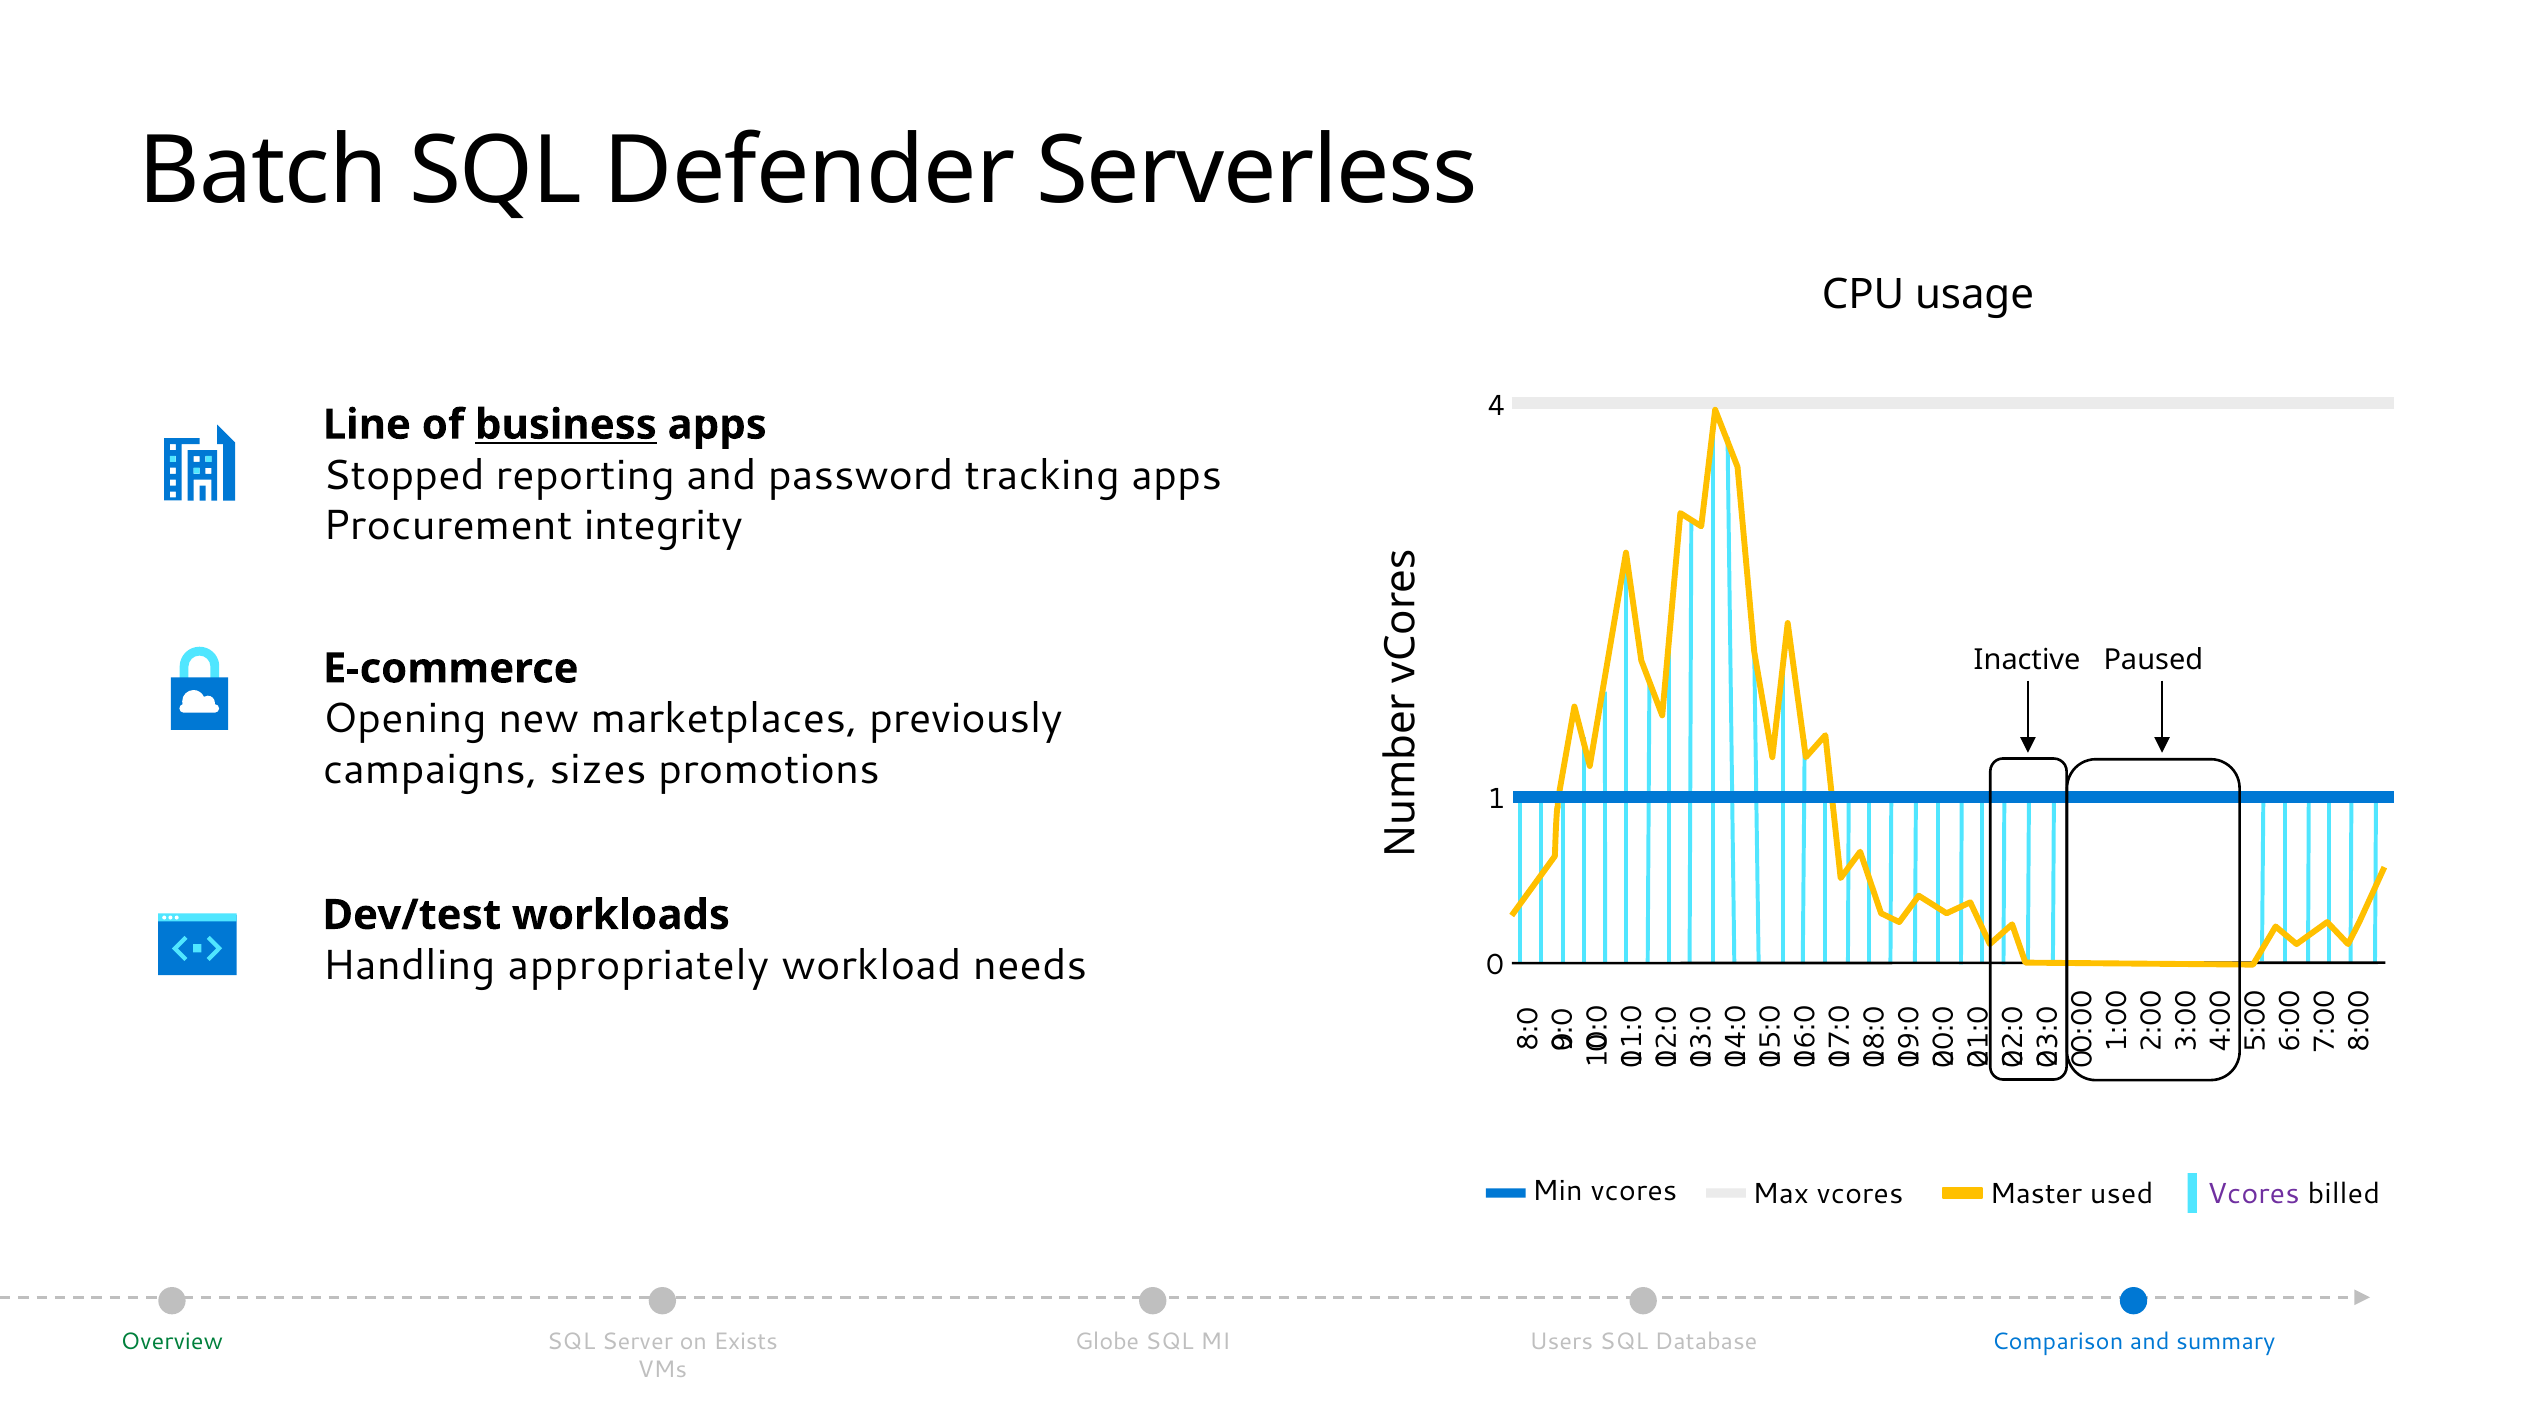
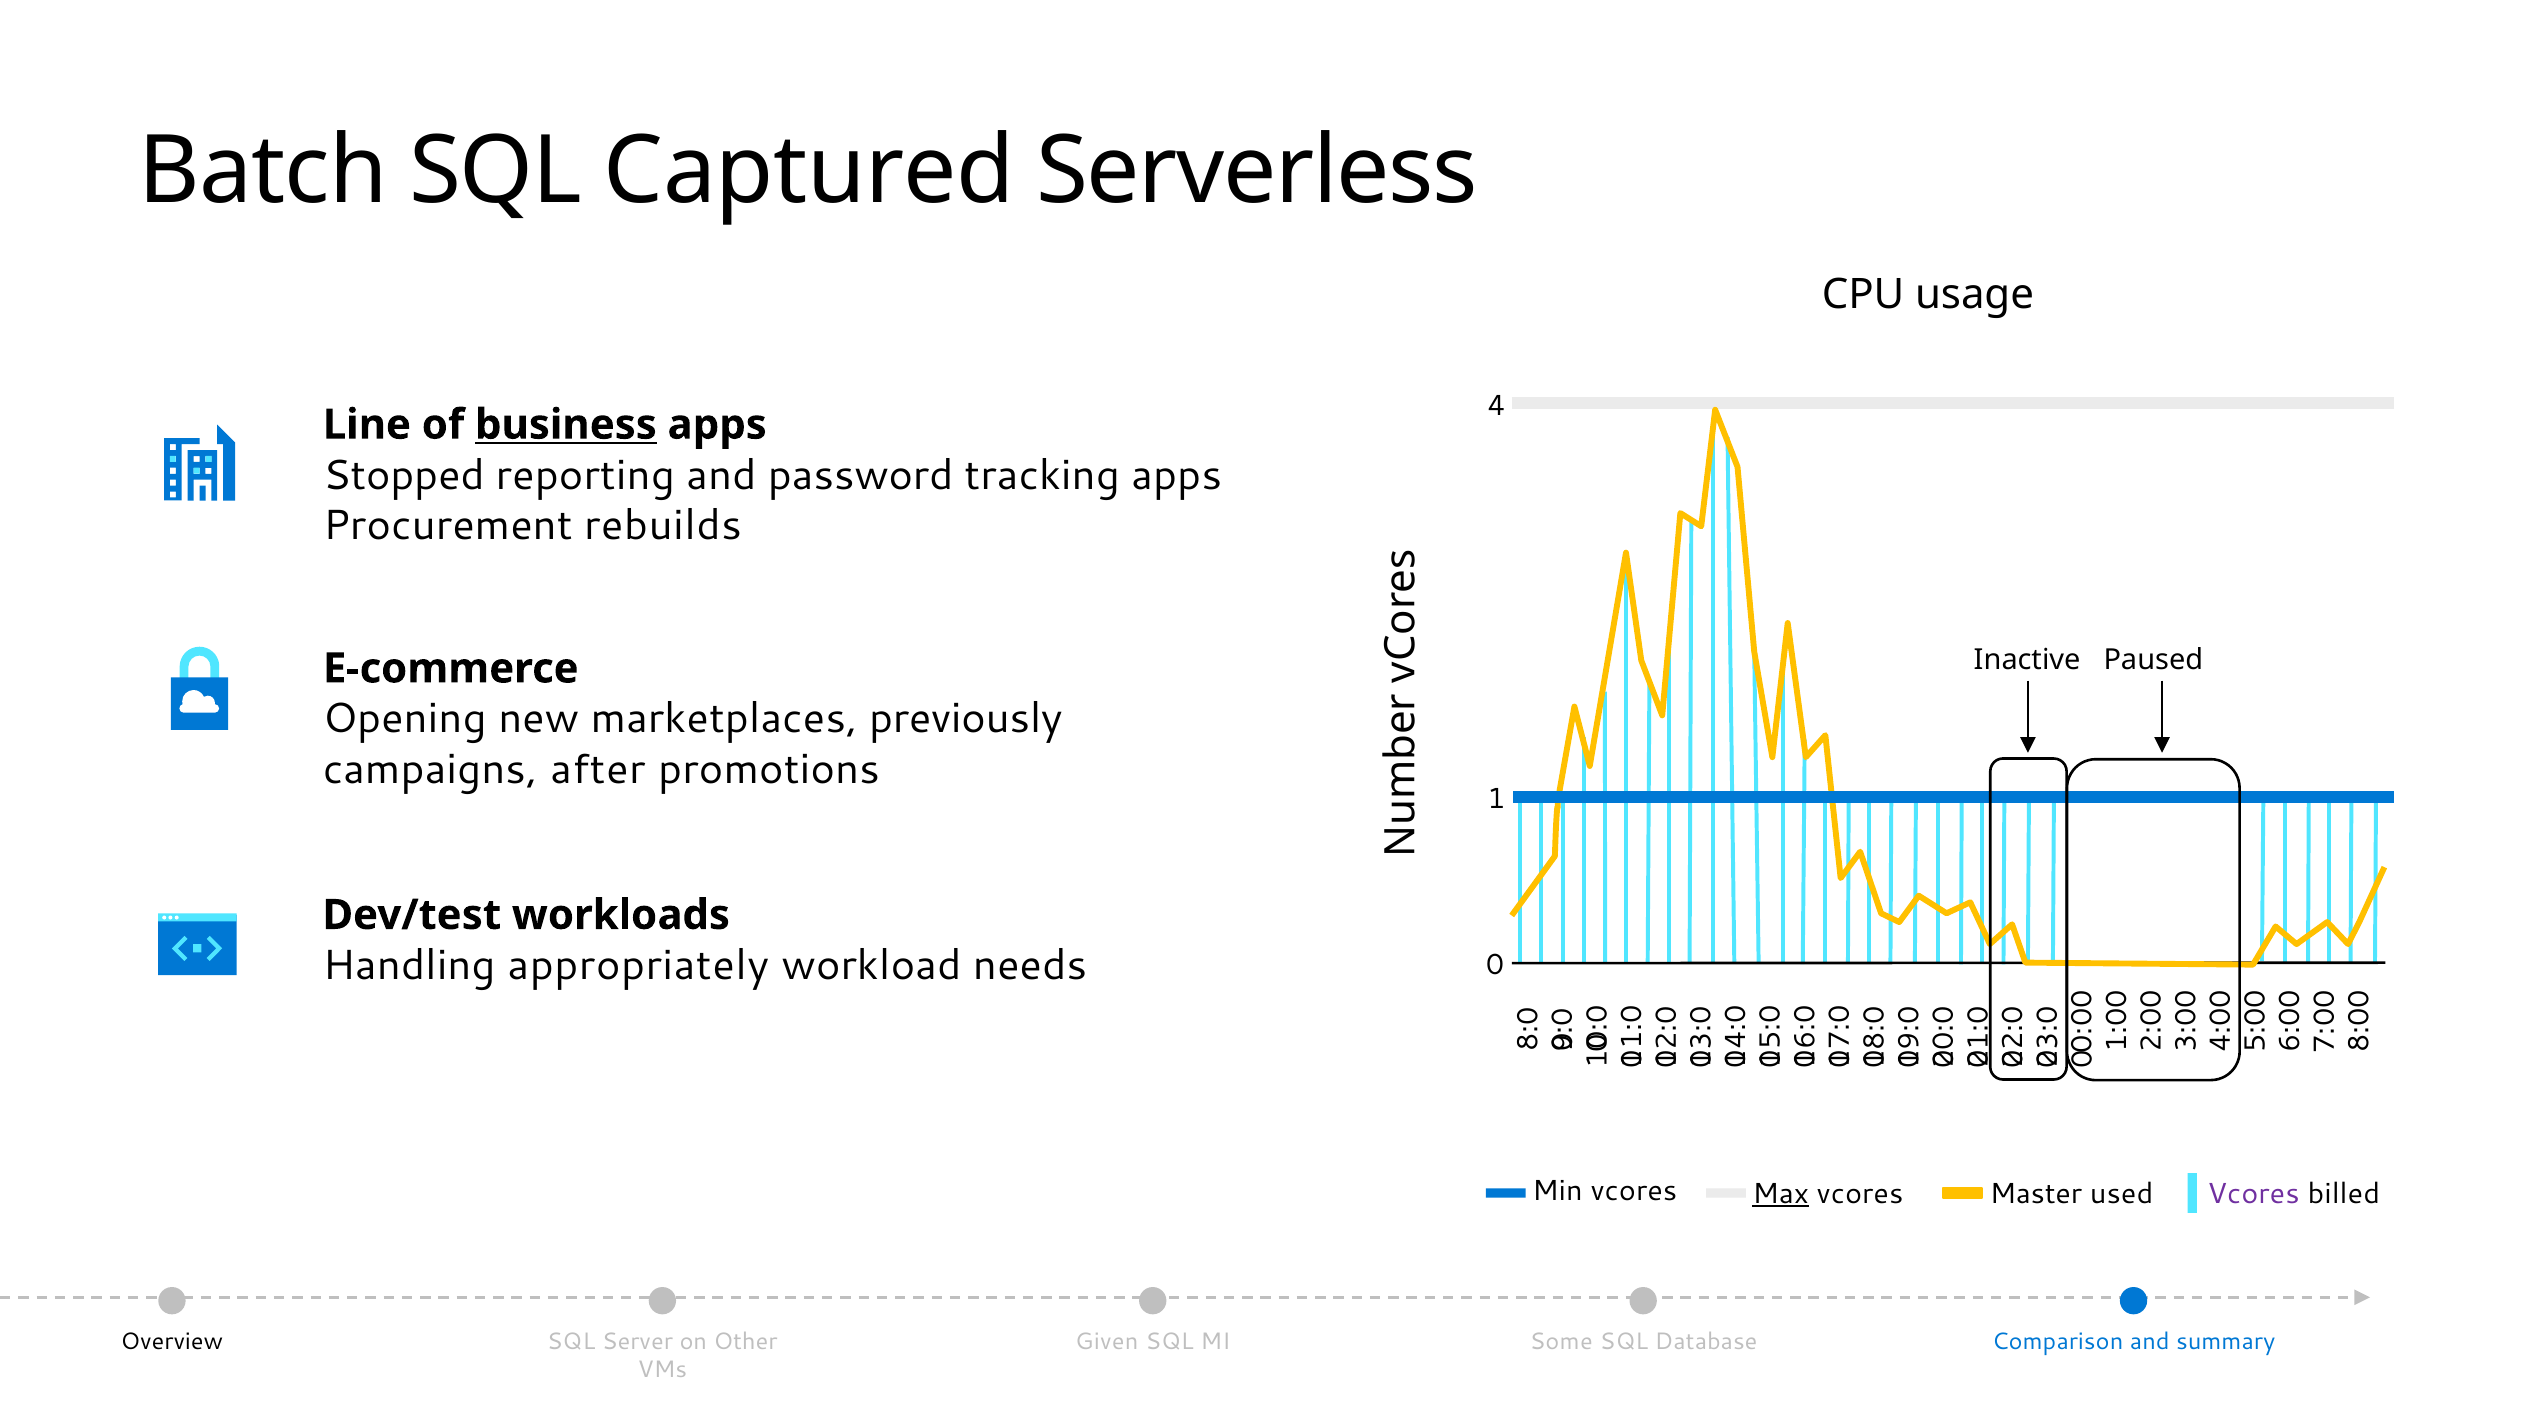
Defender: Defender -> Captured (809, 171)
integrity: integrity -> rebuilds (663, 526)
sizes: sizes -> after (598, 770)
Max underline: none -> present (1781, 1194)
Overview colour: green -> black (172, 1342)
Exists: Exists -> Other (746, 1342)
Globe: Globe -> Given (1107, 1342)
Users: Users -> Some (1561, 1342)
